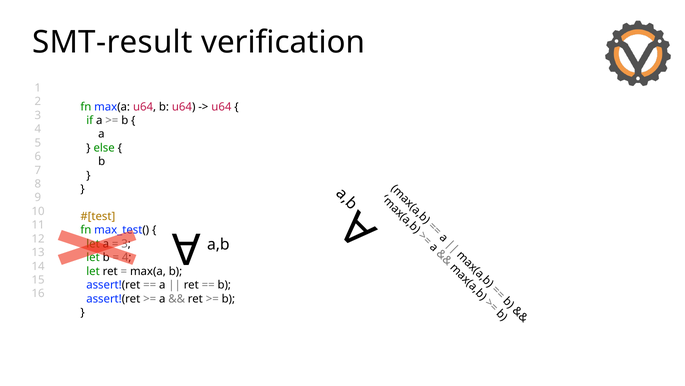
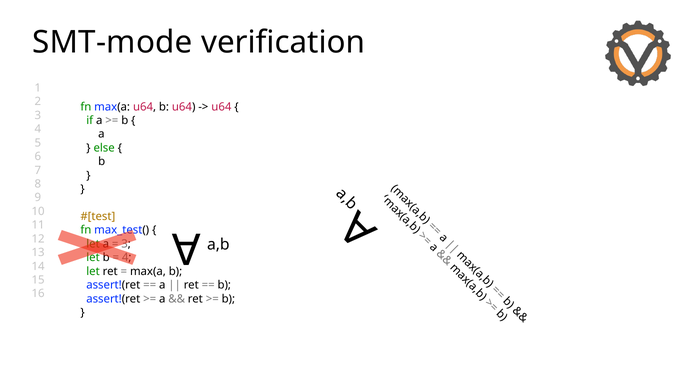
SMT-result: SMT-result -> SMT-mode (112, 42)
